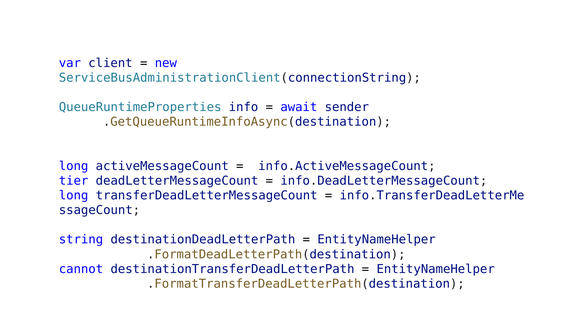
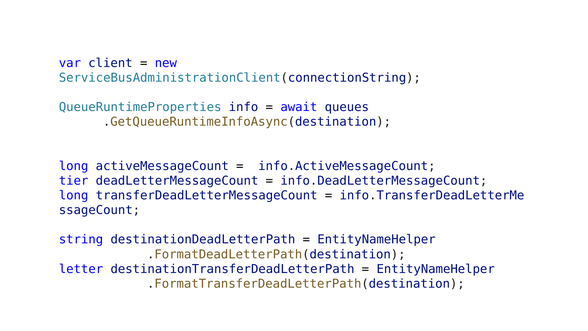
sender: sender -> queues (347, 107)
cannot: cannot -> letter (81, 269)
